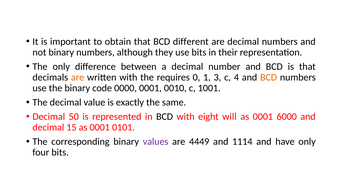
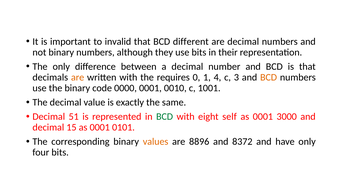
obtain: obtain -> invalid (118, 42)
3: 3 -> 4 (217, 77)
4: 4 -> 3 (236, 77)
50: 50 -> 51 (74, 117)
BCD colour: black -> green (165, 117)
will: will -> self (230, 117)
6000: 6000 -> 3000 (287, 117)
values colour: purple -> orange (156, 142)
4449: 4449 -> 8896 (199, 142)
1114: 1114 -> 8372 (242, 142)
